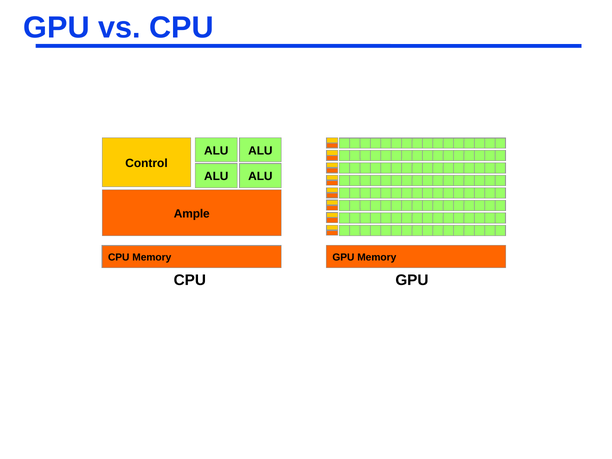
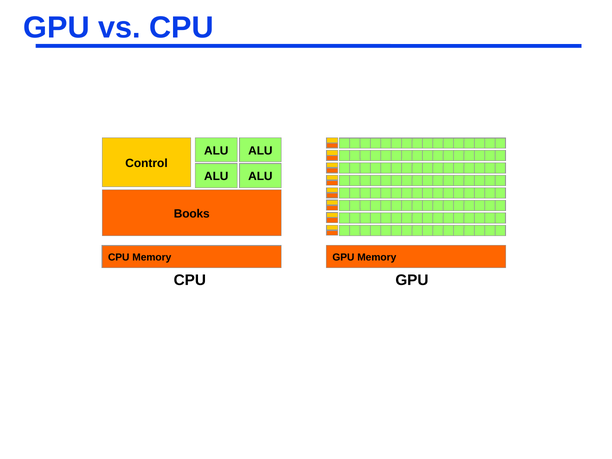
Ample: Ample -> Books (192, 214)
